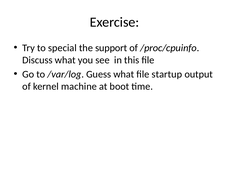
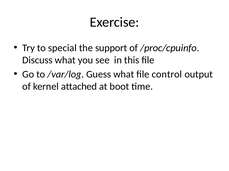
startup: startup -> control (167, 75)
machine: machine -> attached (79, 87)
